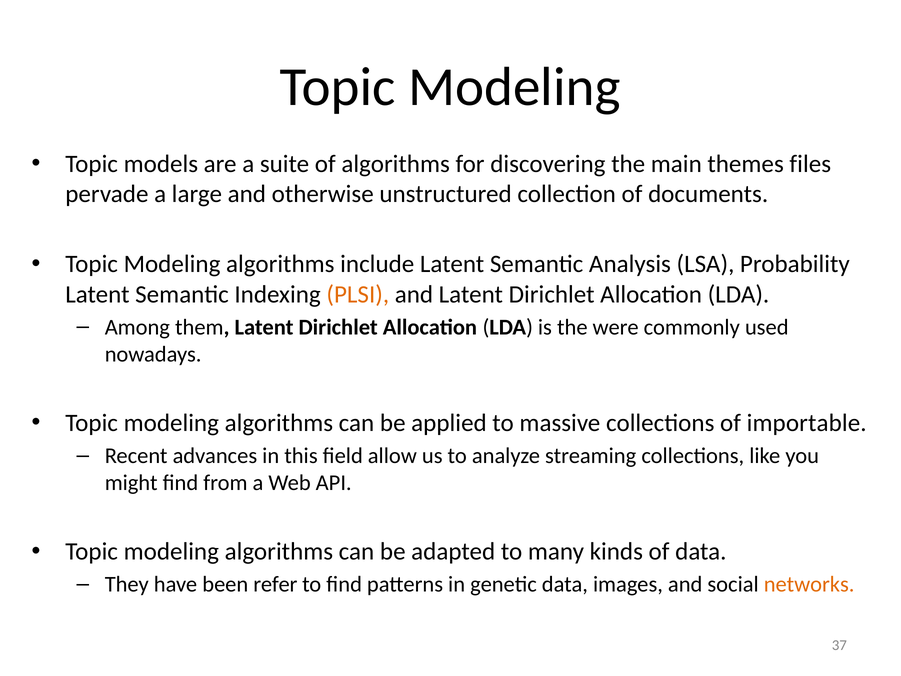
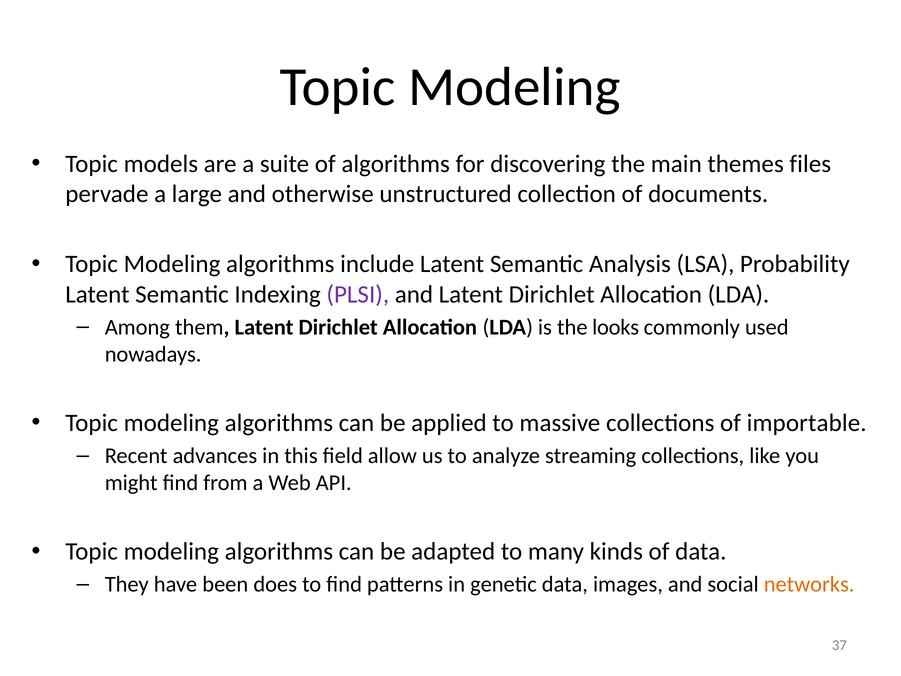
PLSI colour: orange -> purple (358, 294)
were: were -> looks (616, 327)
refer: refer -> does (275, 584)
